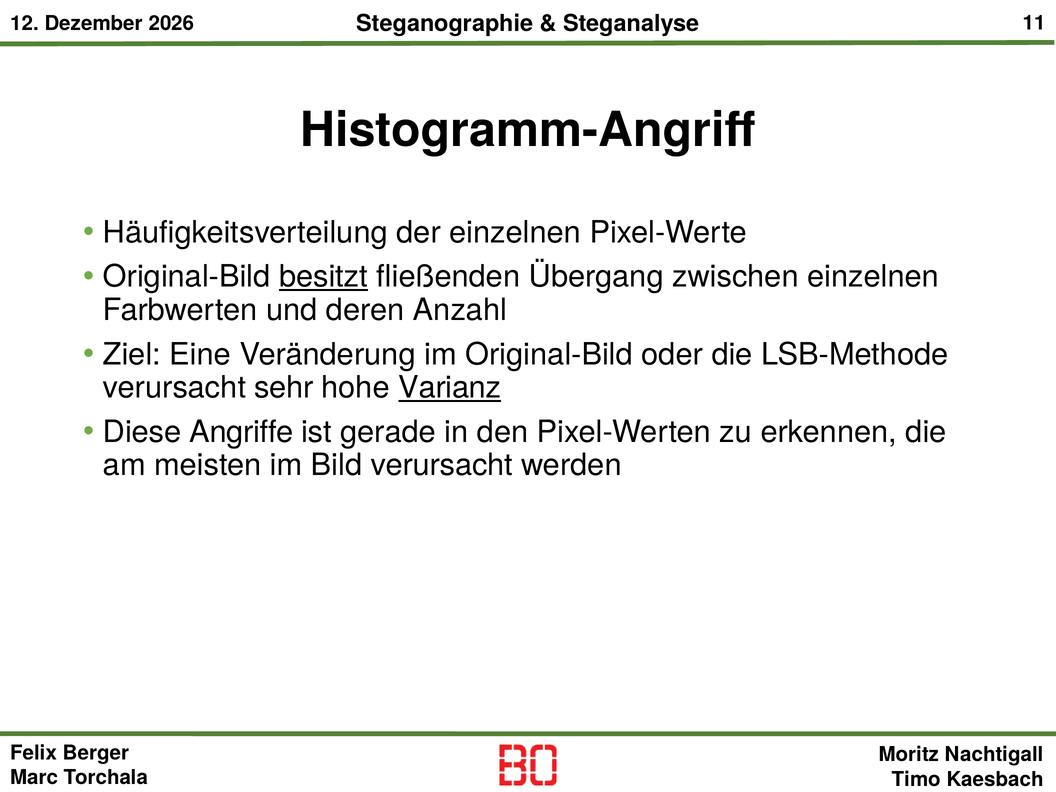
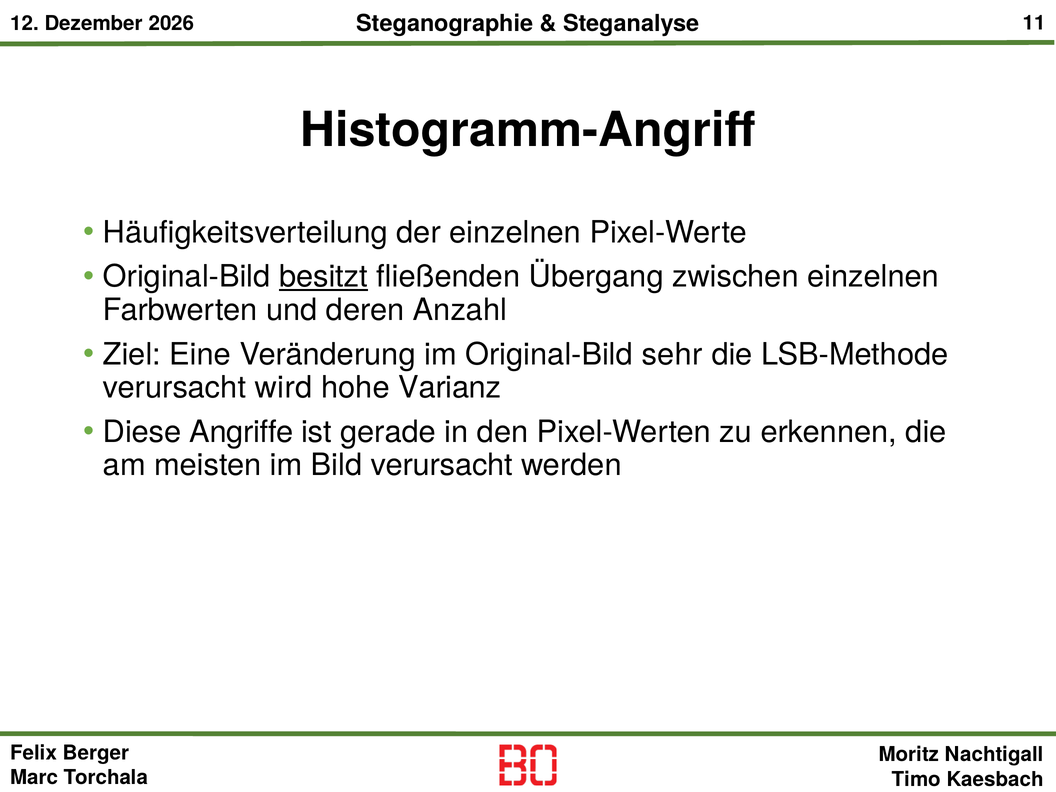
oder: oder -> sehr (672, 354)
sehr: sehr -> wird (284, 388)
Varianz underline: present -> none (450, 388)
